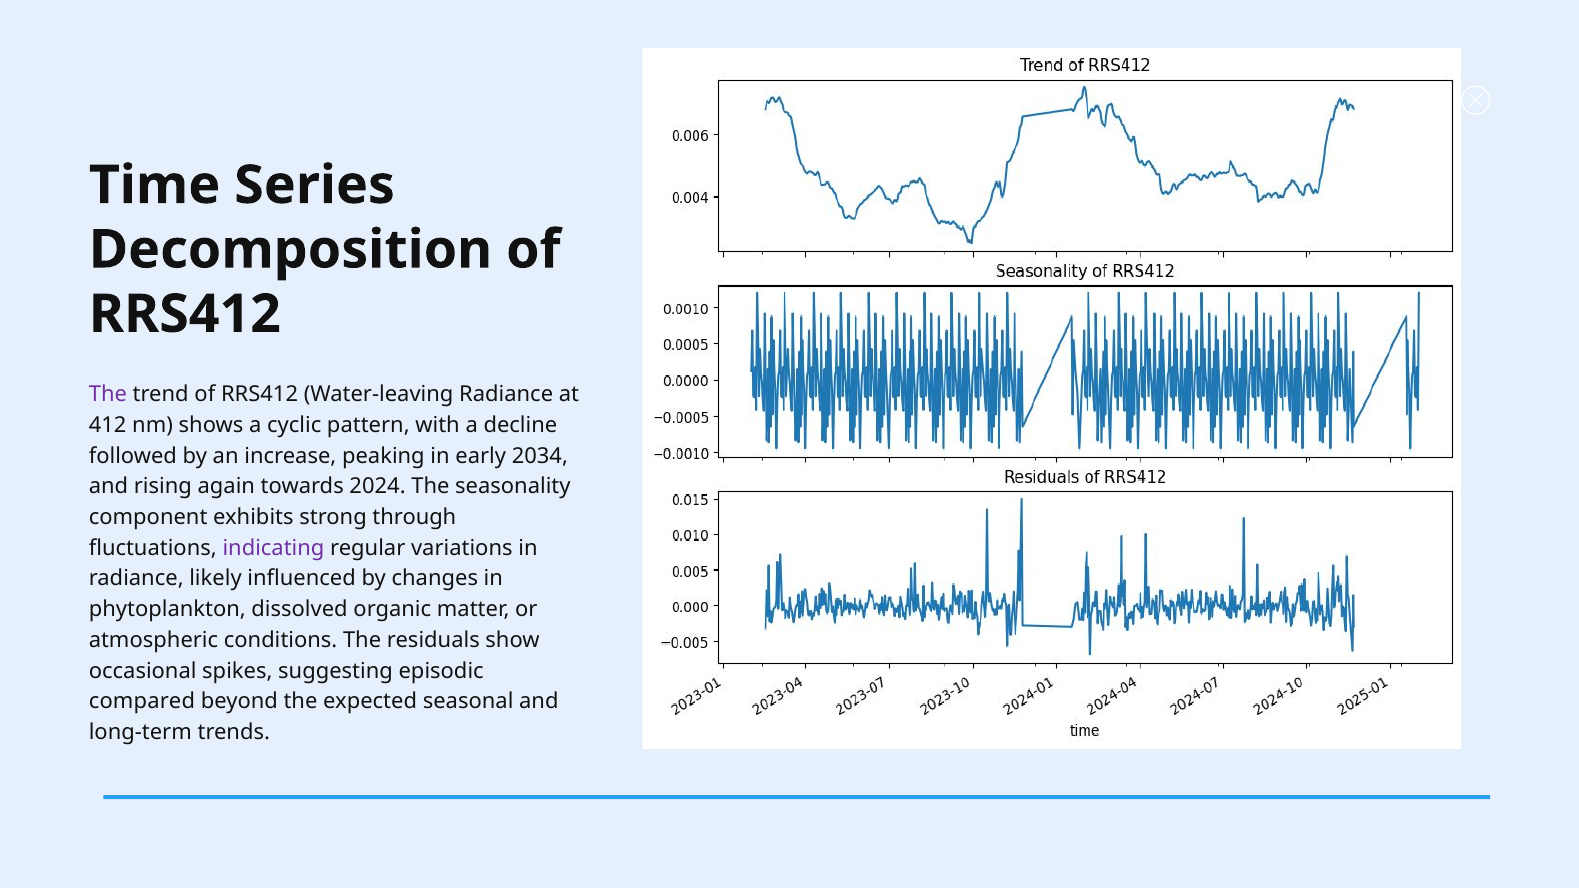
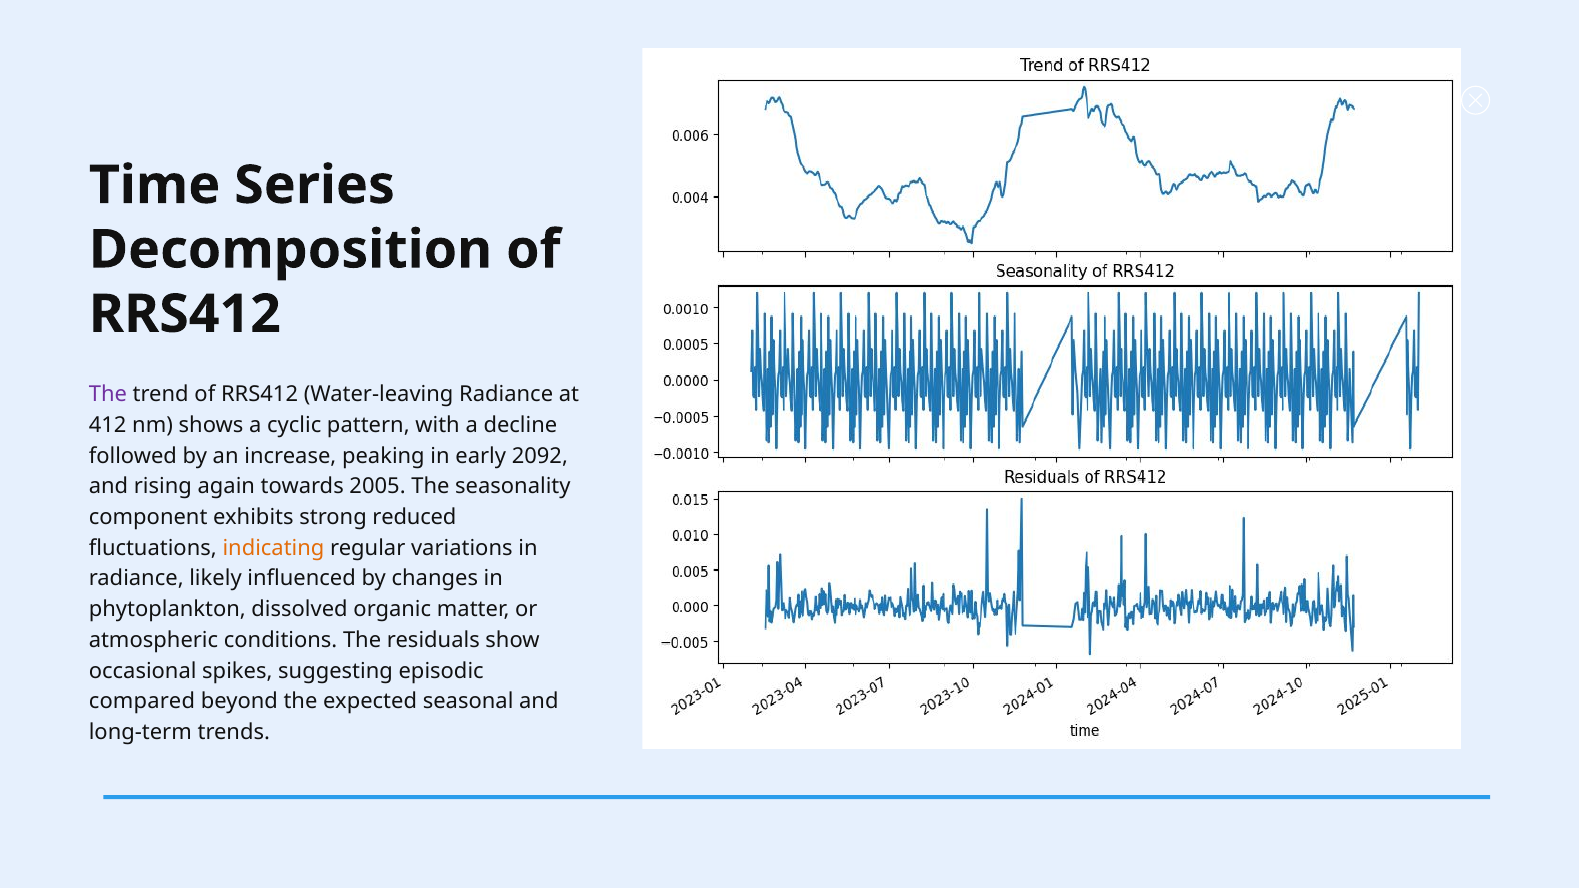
2034: 2034 -> 2092 (540, 456)
2024: 2024 -> 2005 (378, 487)
through: through -> reduced (414, 517)
indicating colour: purple -> orange (273, 548)
